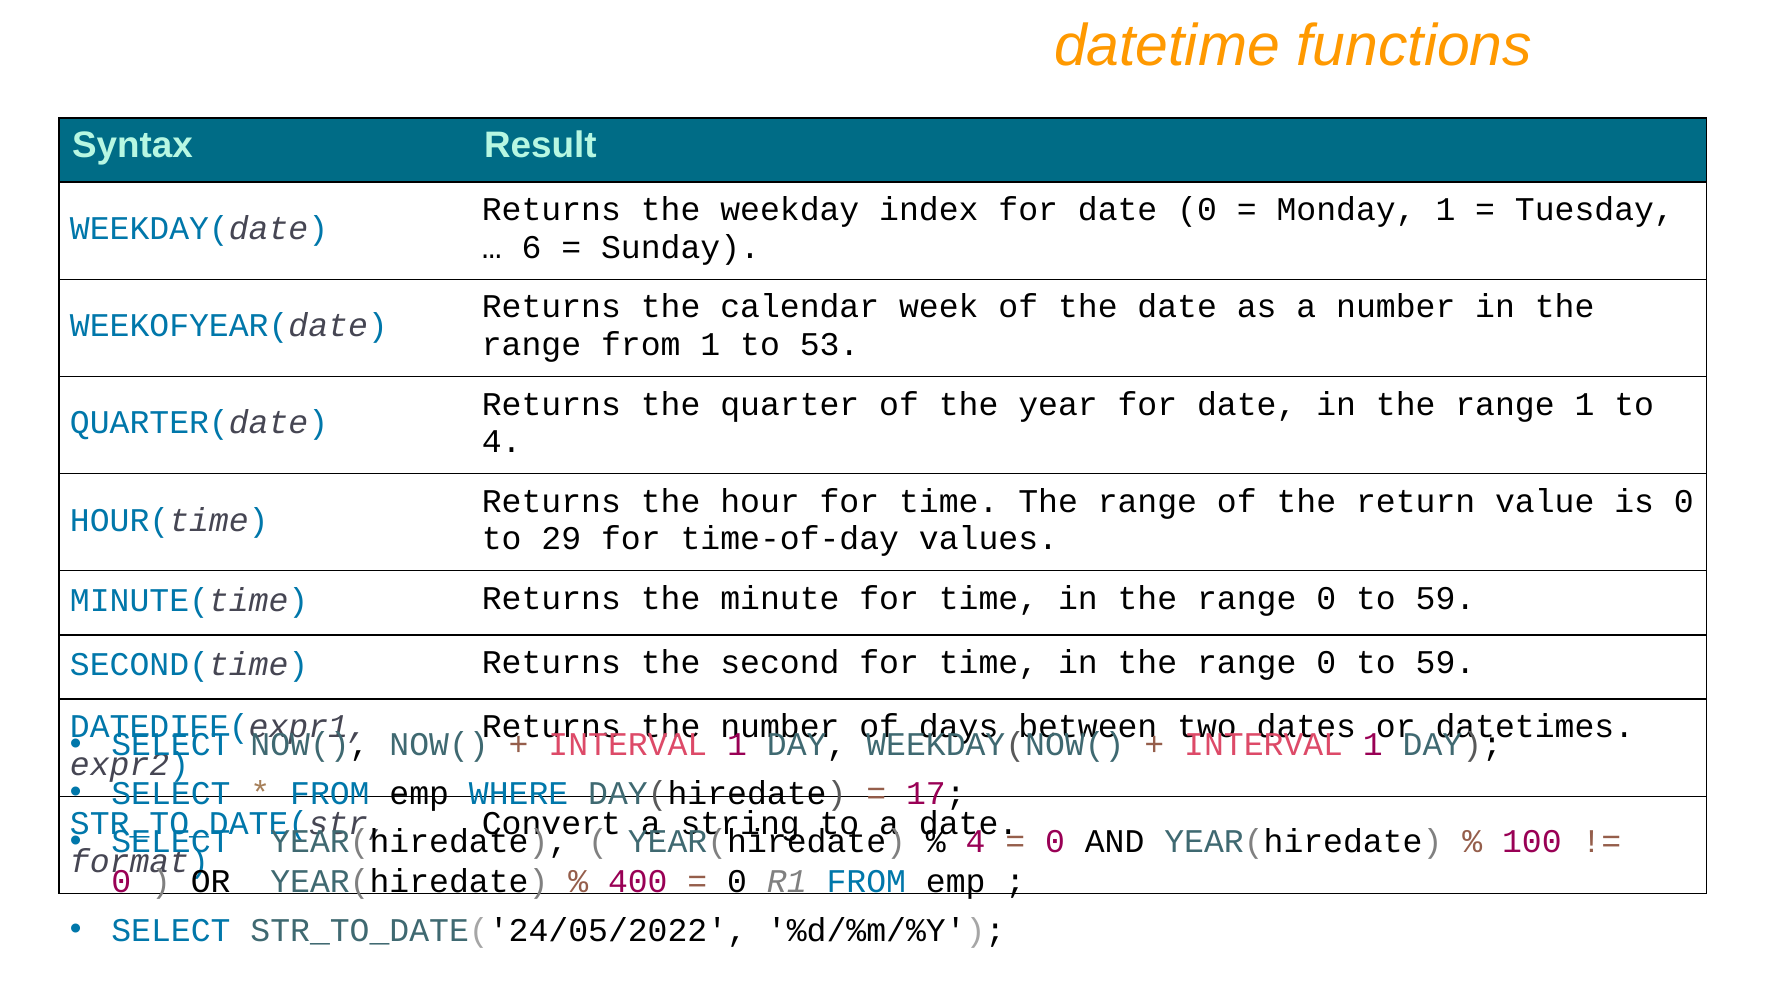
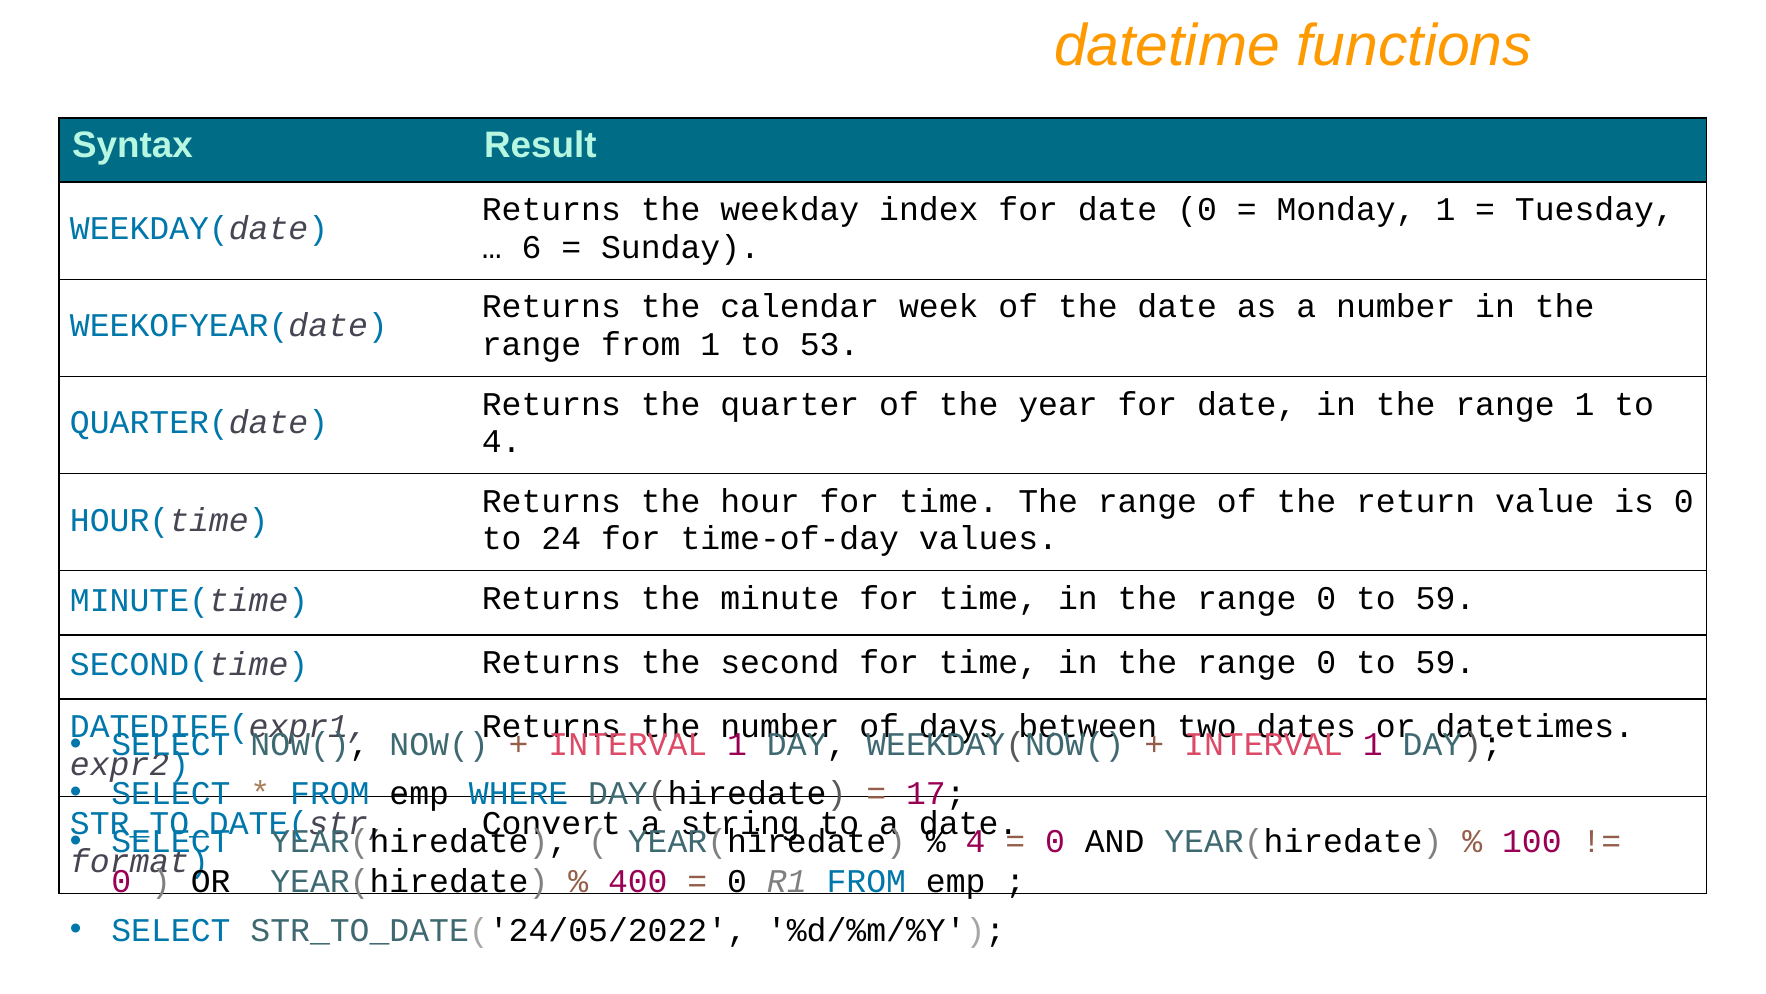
29: 29 -> 24 (561, 539)
